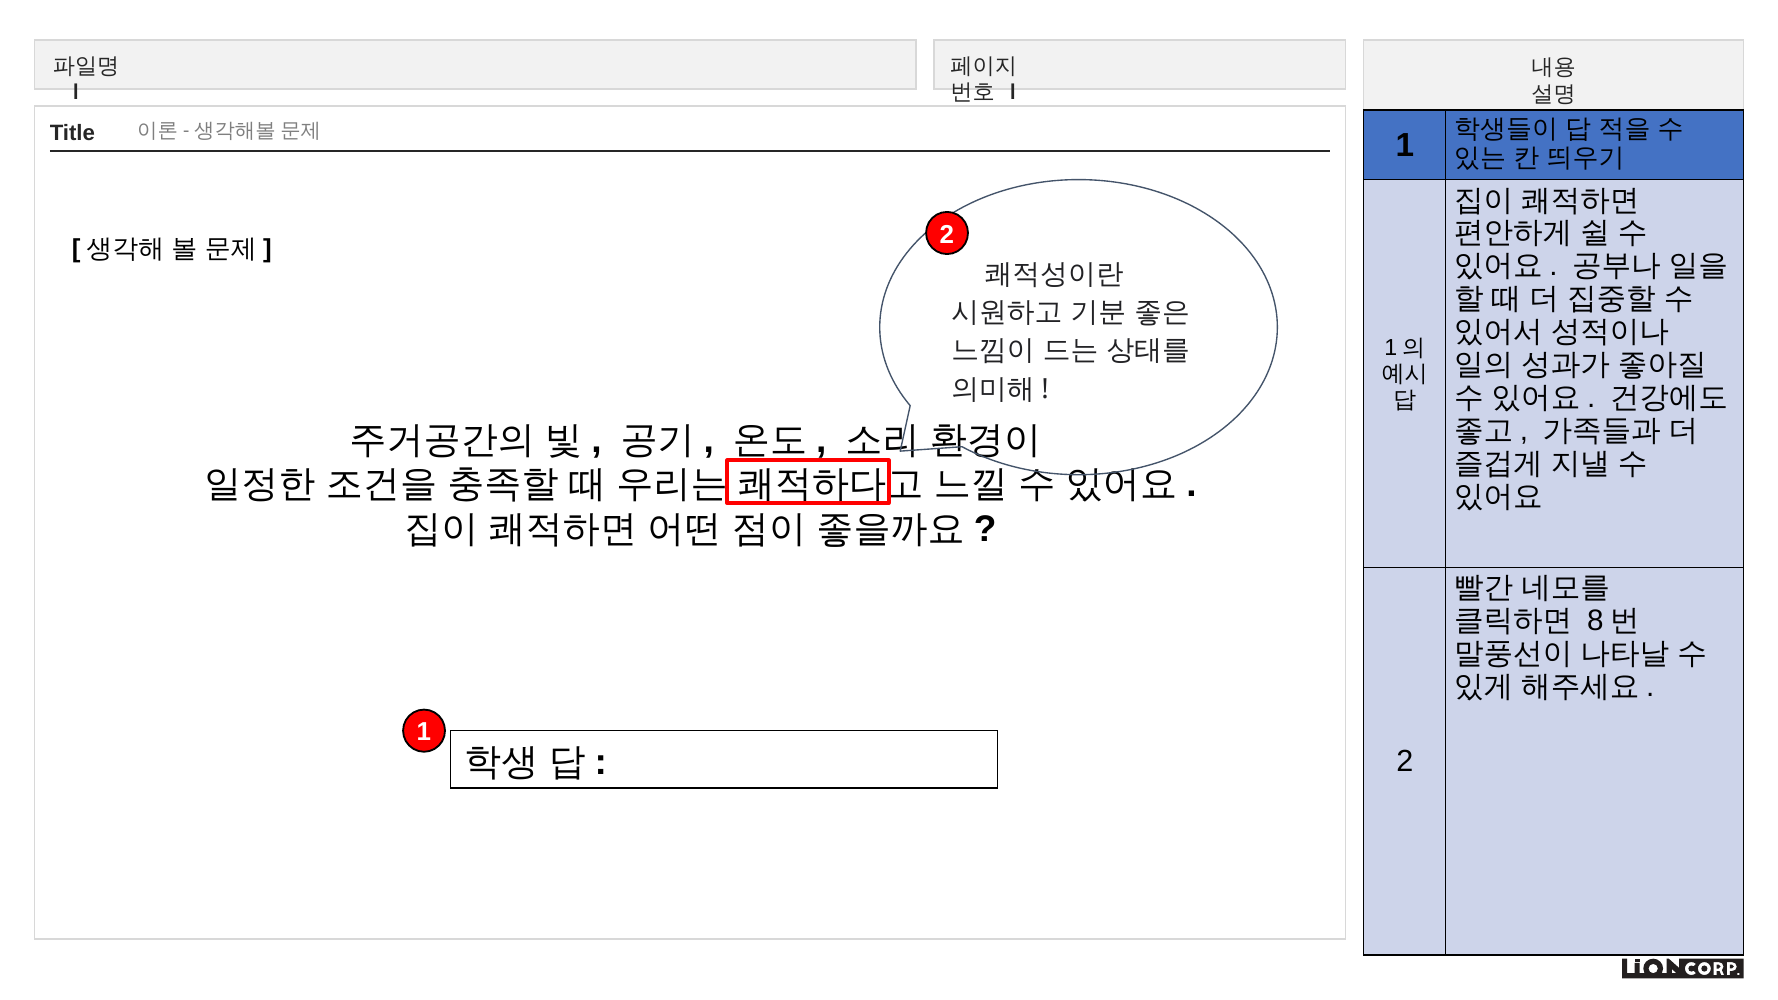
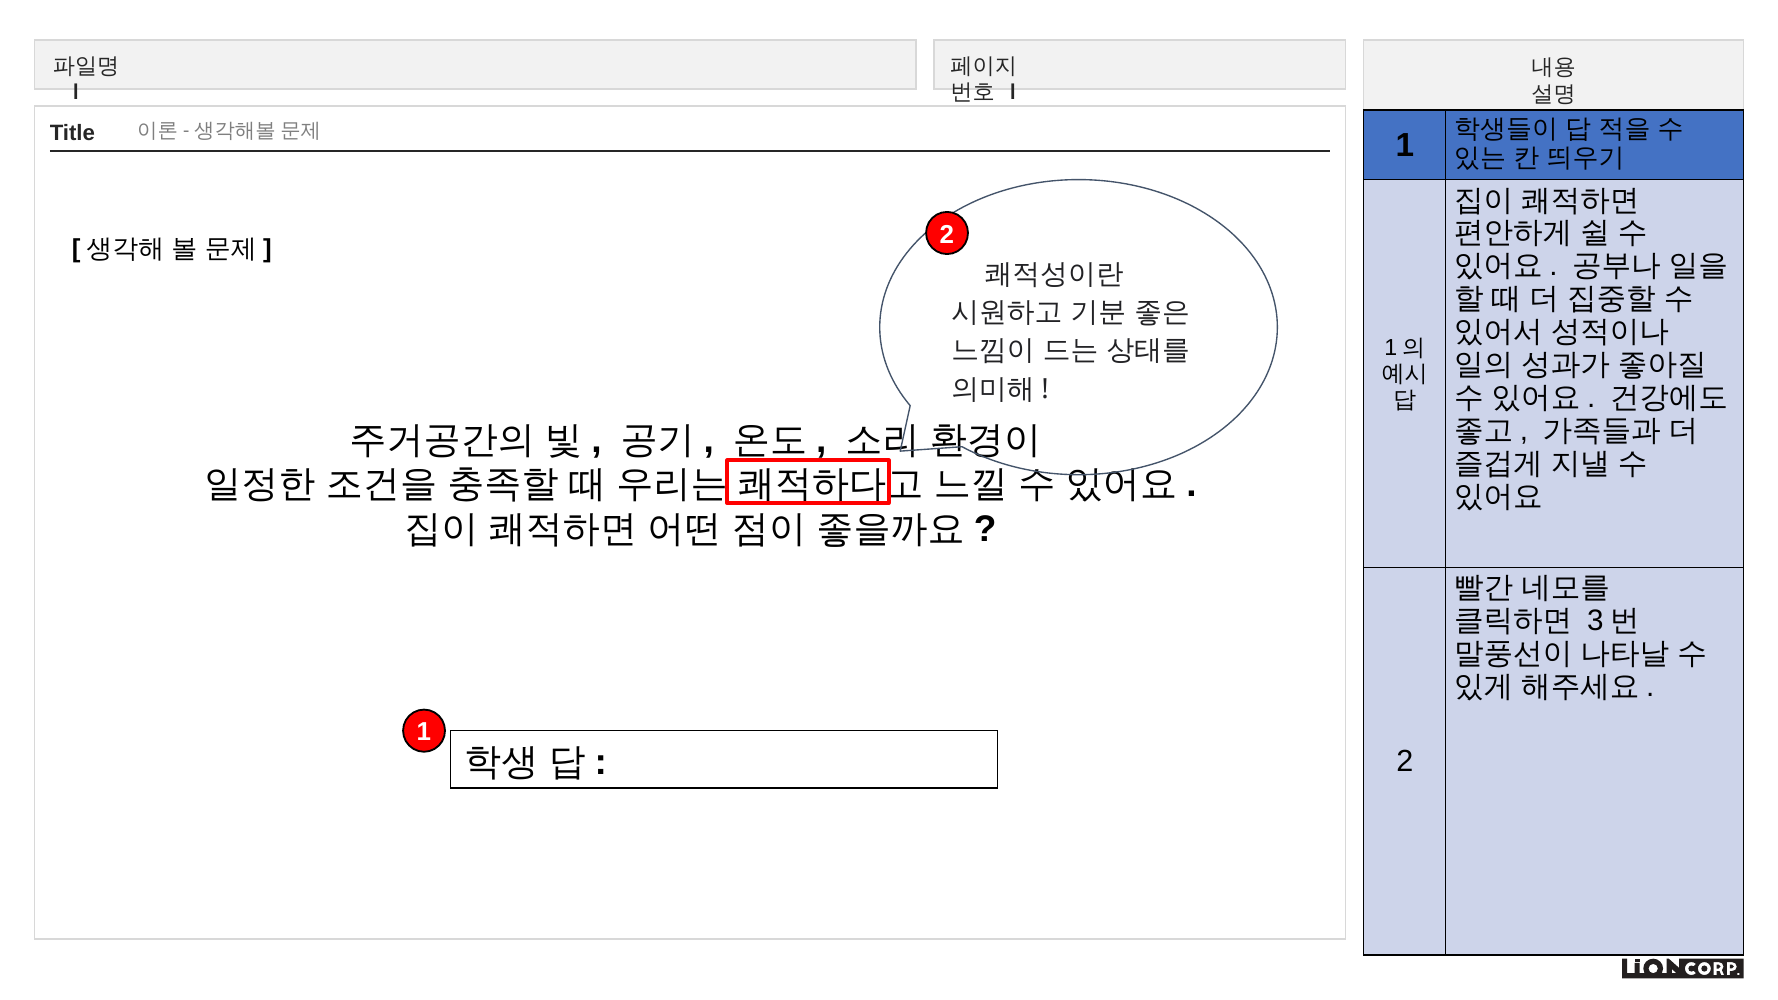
8: 8 -> 3 (1595, 621)
